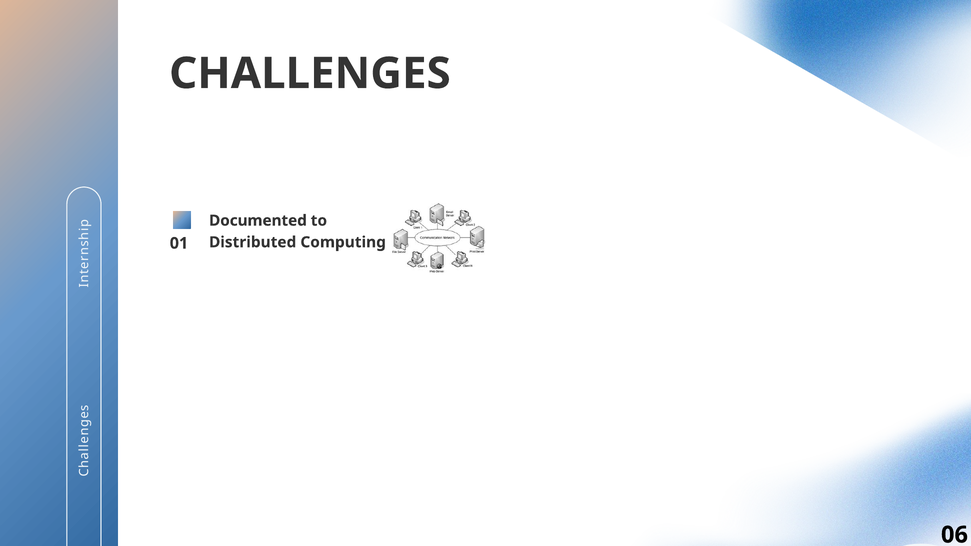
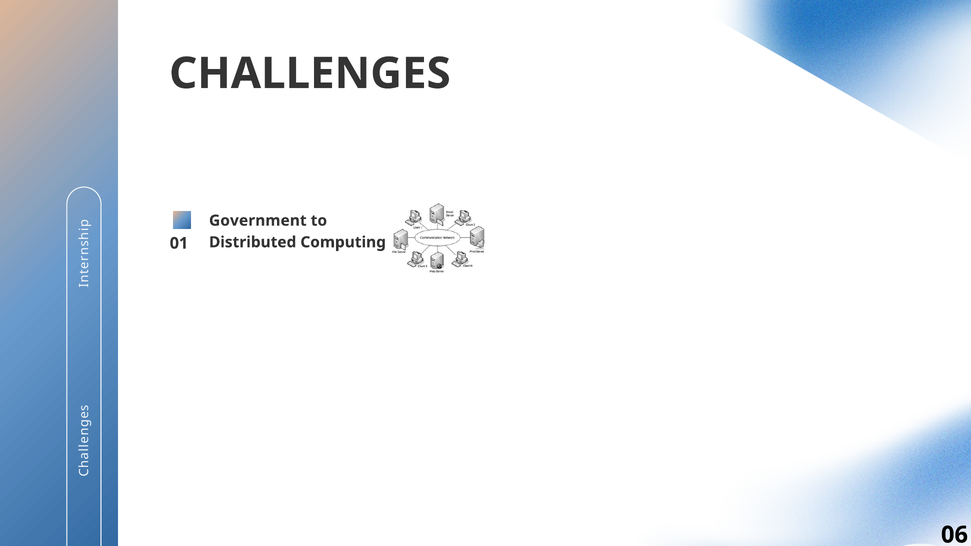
Documented: Documented -> Government (258, 221)
